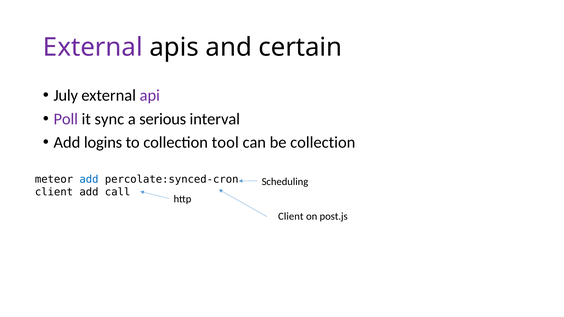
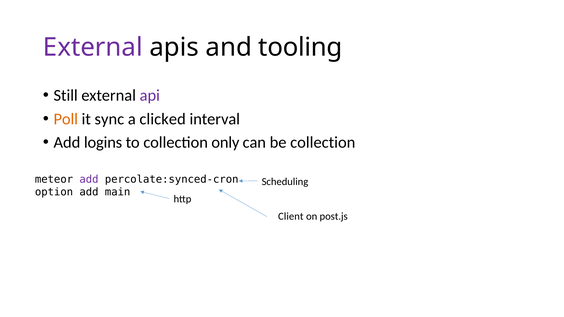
certain: certain -> tooling (300, 47)
July: July -> Still (66, 95)
Poll colour: purple -> orange (66, 119)
serious: serious -> clicked (163, 119)
tool: tool -> only (225, 143)
add colour: blue -> purple (89, 179)
client: client -> option (54, 192)
call: call -> main (118, 192)
